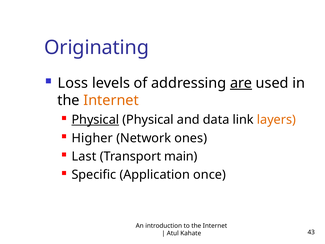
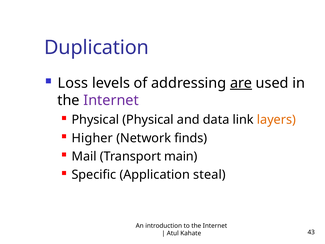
Originating: Originating -> Duplication (97, 47)
Internet colour: orange -> purple (111, 100)
Physical underline: present -> none (95, 120)
ones: ones -> finds (191, 138)
Last: Last -> Mail (84, 156)
once: once -> steal (210, 175)
